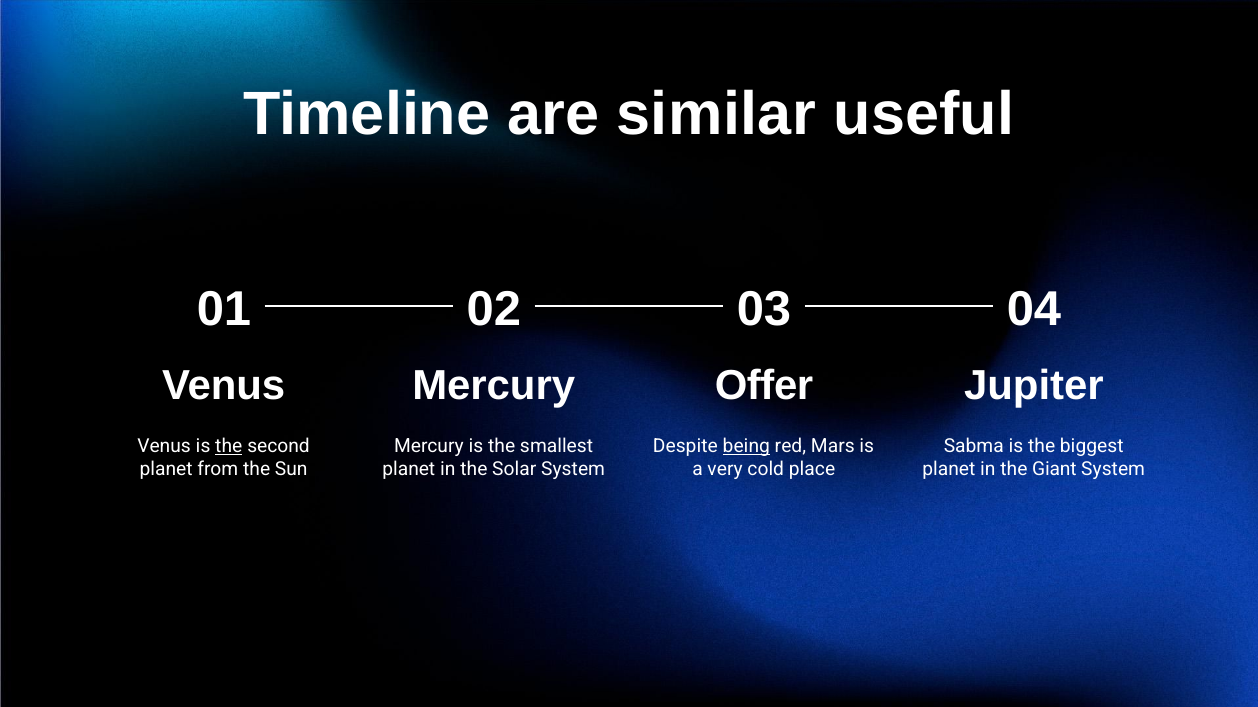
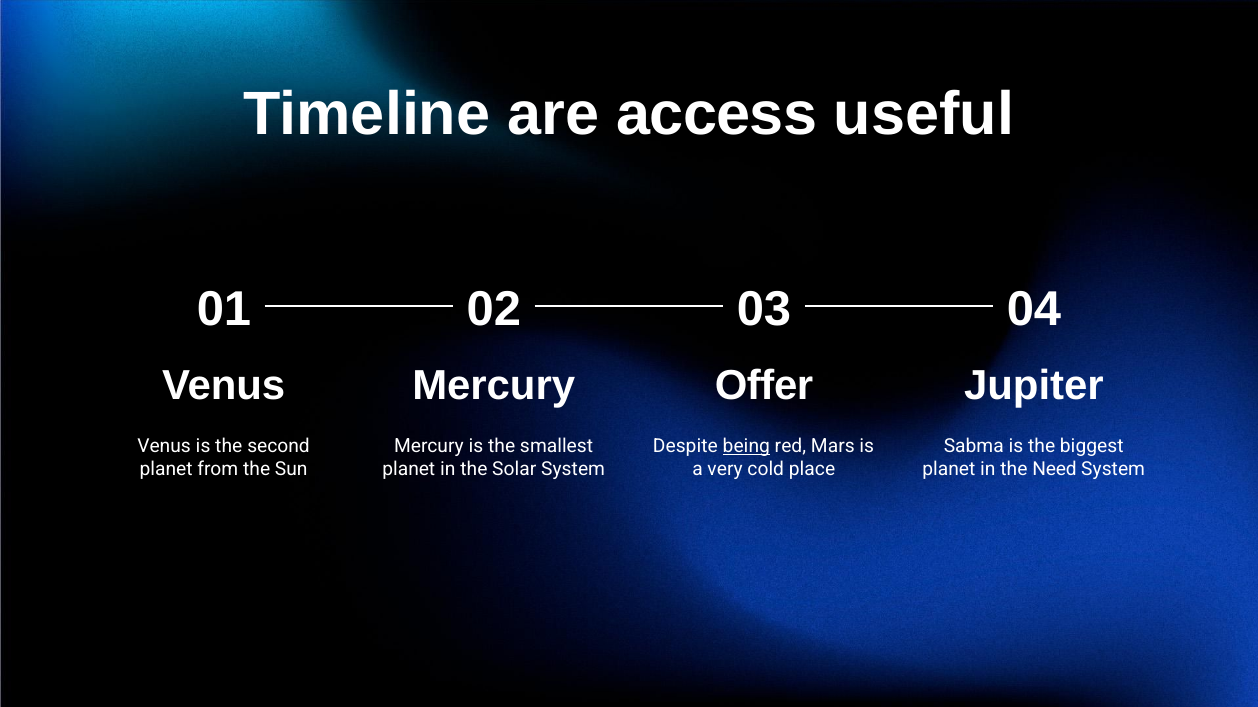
similar: similar -> access (717, 115)
the underline: present -> none (229, 447)
Giant: Giant -> Need (1054, 470)
